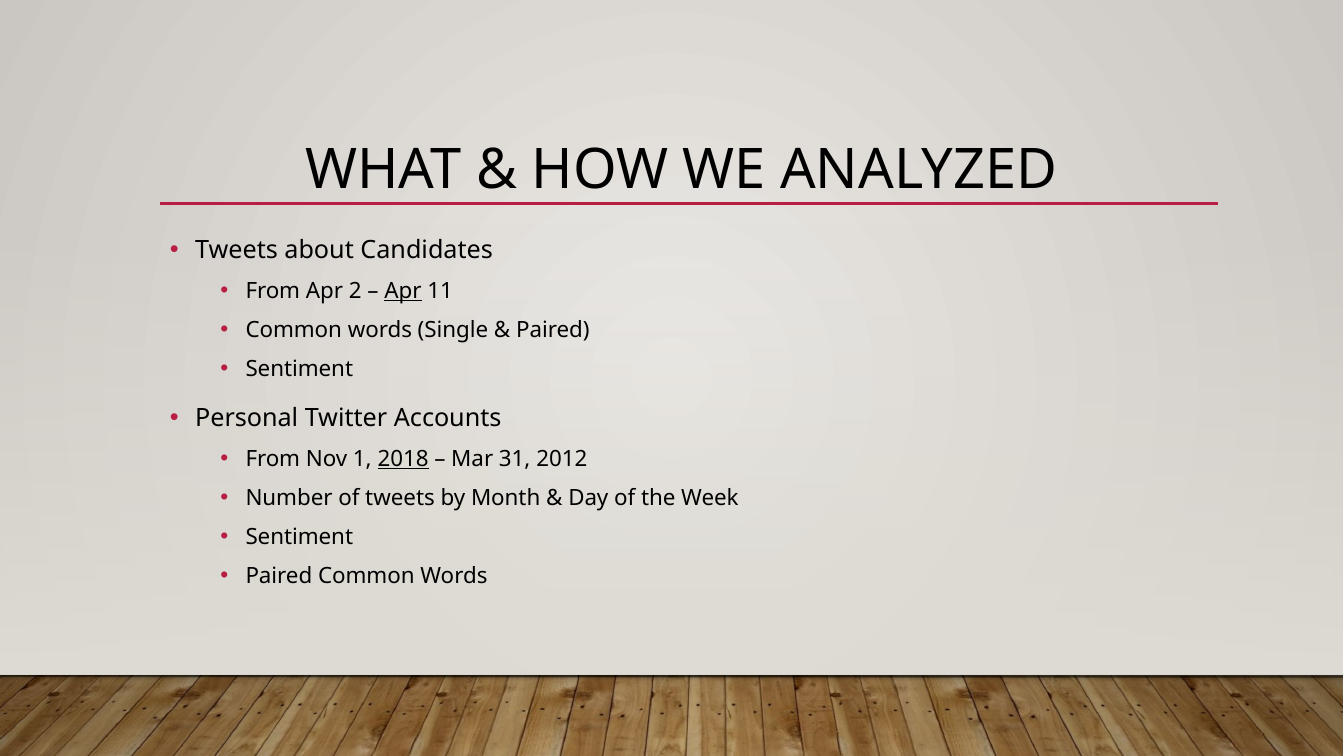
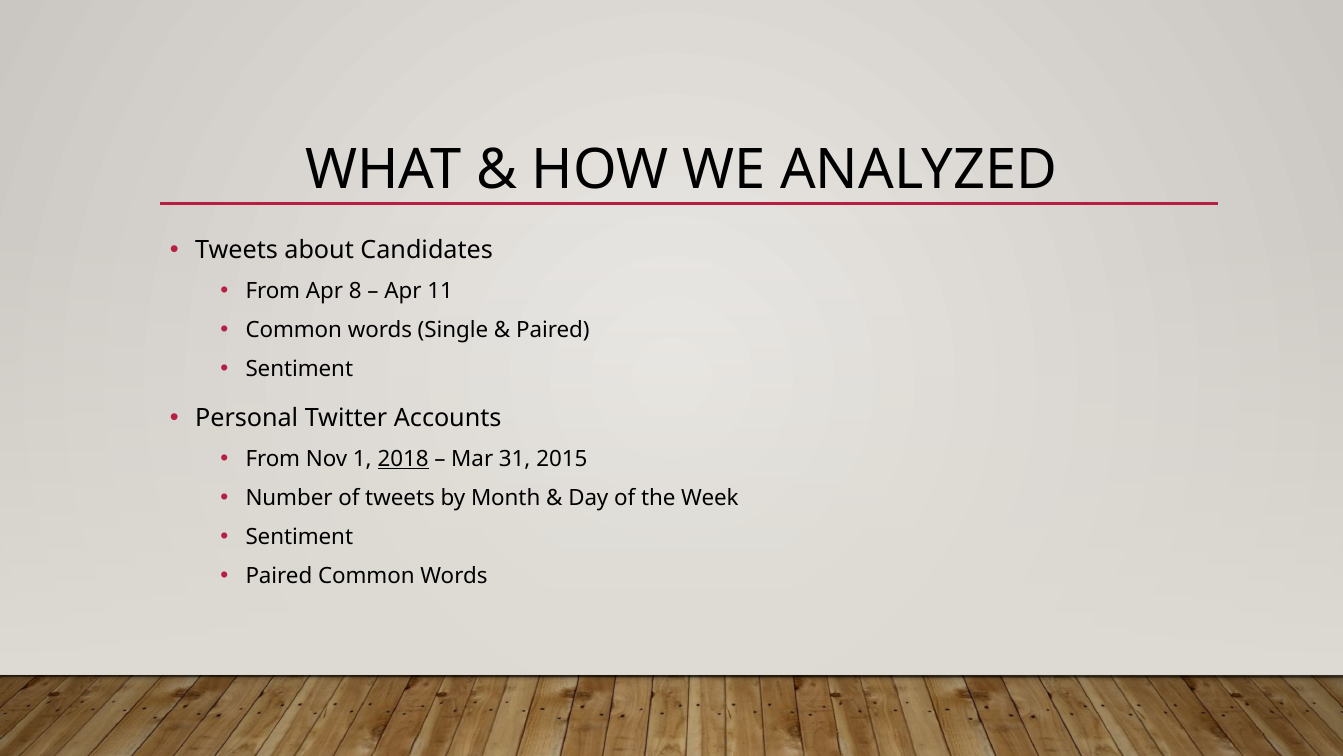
2: 2 -> 8 (355, 291)
Apr underline: present -> none (403, 291)
2012: 2012 -> 2015 (562, 458)
